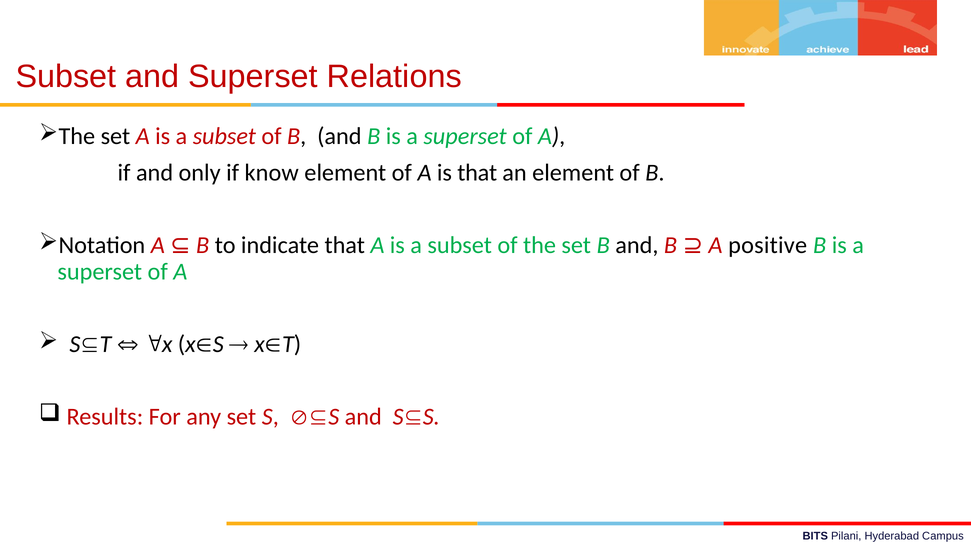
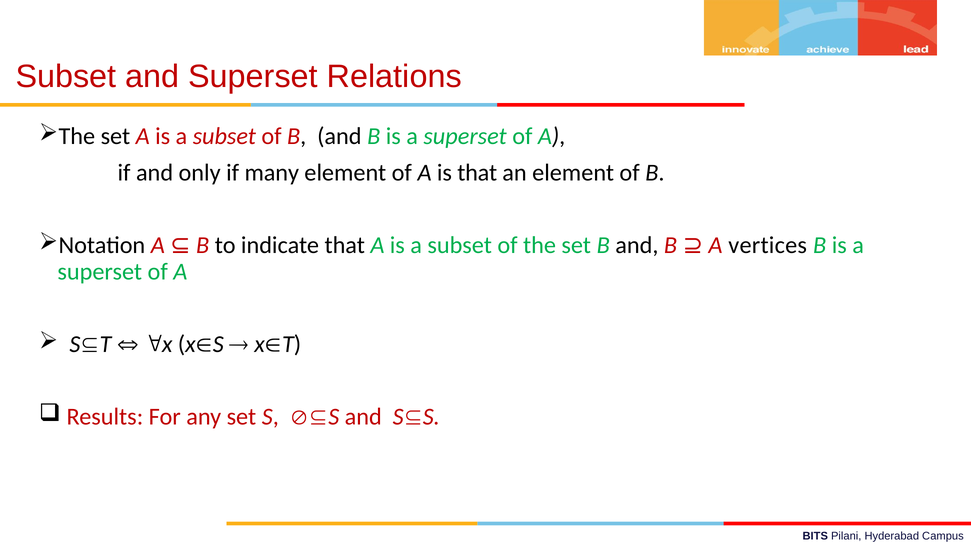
know: know -> many (272, 173)
positive: positive -> vertices (768, 245)
